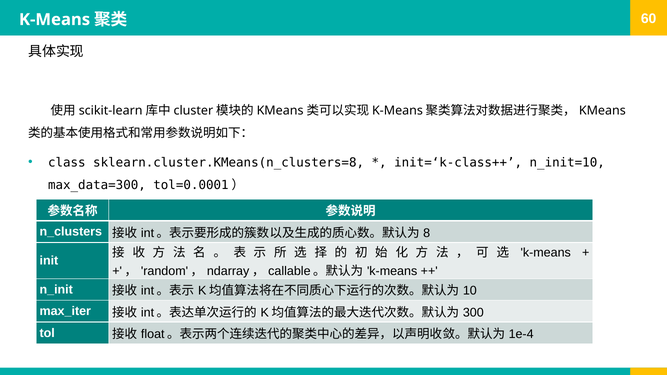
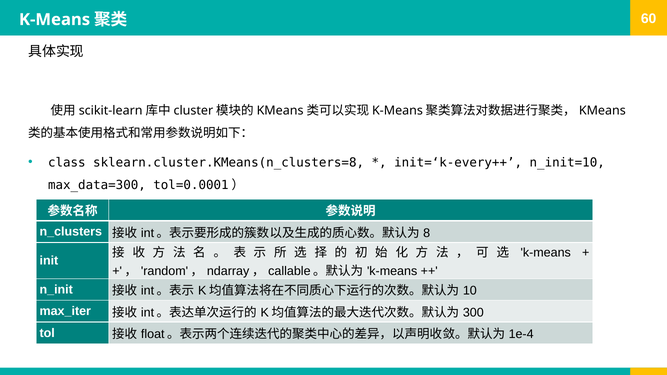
init=‘k-class++: init=‘k-class++ -> init=‘k-every++ (458, 163)
